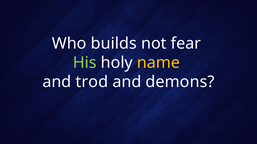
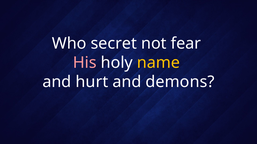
builds: builds -> secret (114, 44)
His colour: light green -> pink (85, 63)
trod: trod -> hurt (92, 82)
